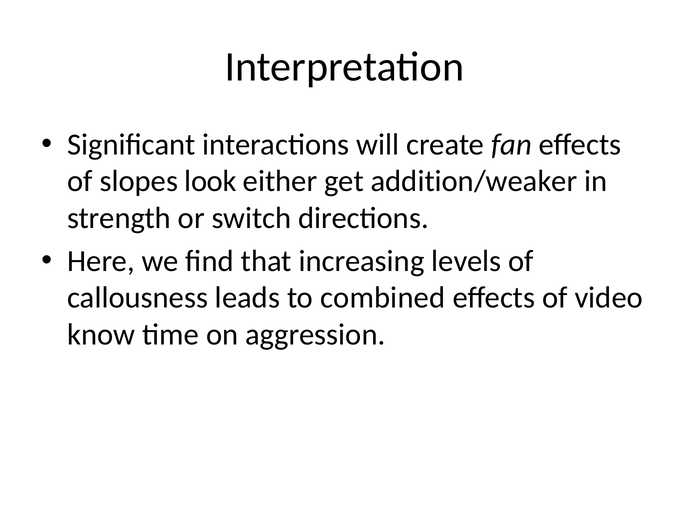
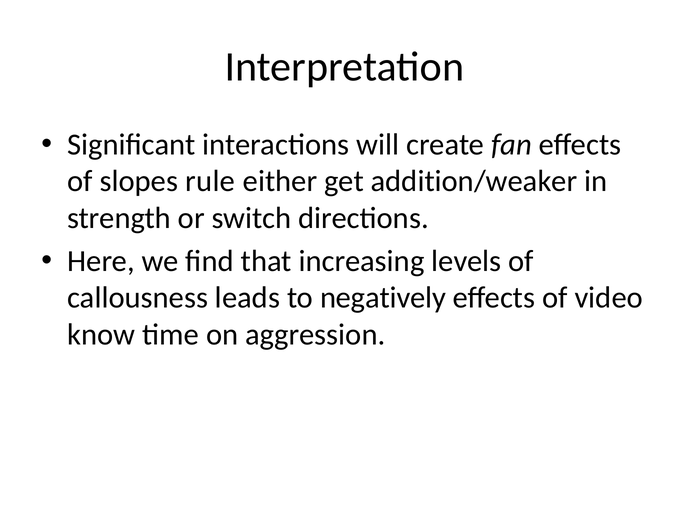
look: look -> rule (210, 181)
combined: combined -> negatively (383, 298)
